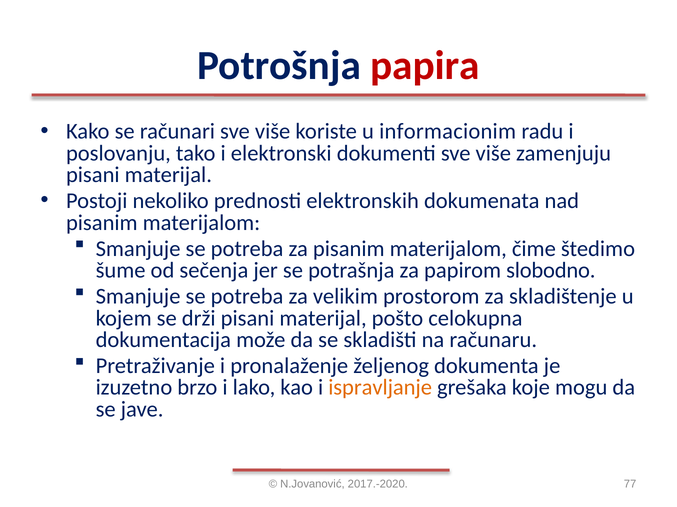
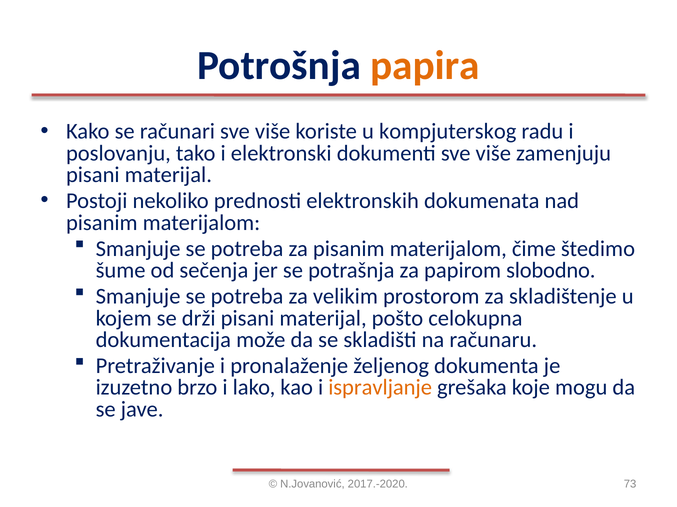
papira colour: red -> orange (425, 66)
informacionim: informacionim -> kompjuterskog (448, 132)
77: 77 -> 73 (630, 485)
